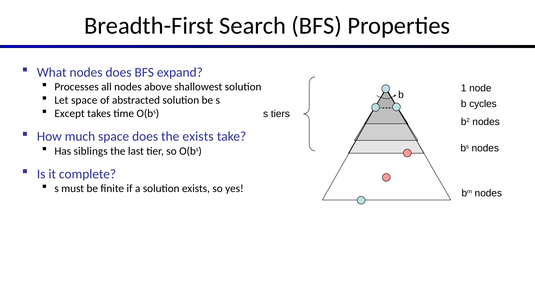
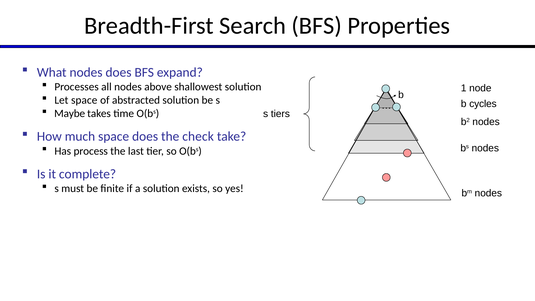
Except: Except -> Maybe (70, 114)
the exists: exists -> check (198, 136)
siblings: siblings -> process (91, 151)
